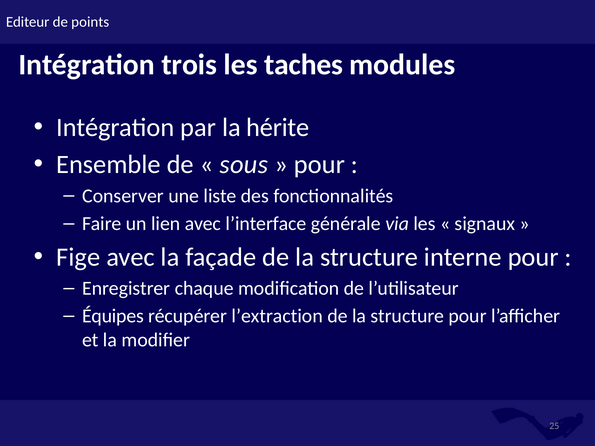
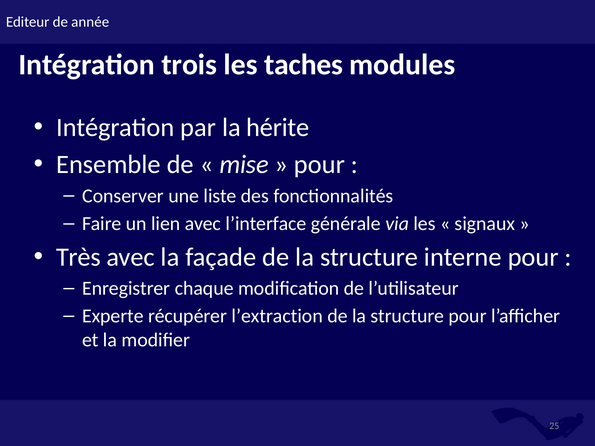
points: points -> année (90, 22)
sous: sous -> mise (244, 165)
Fige: Fige -> Très (78, 257)
Équipes: Équipes -> Experte (113, 316)
